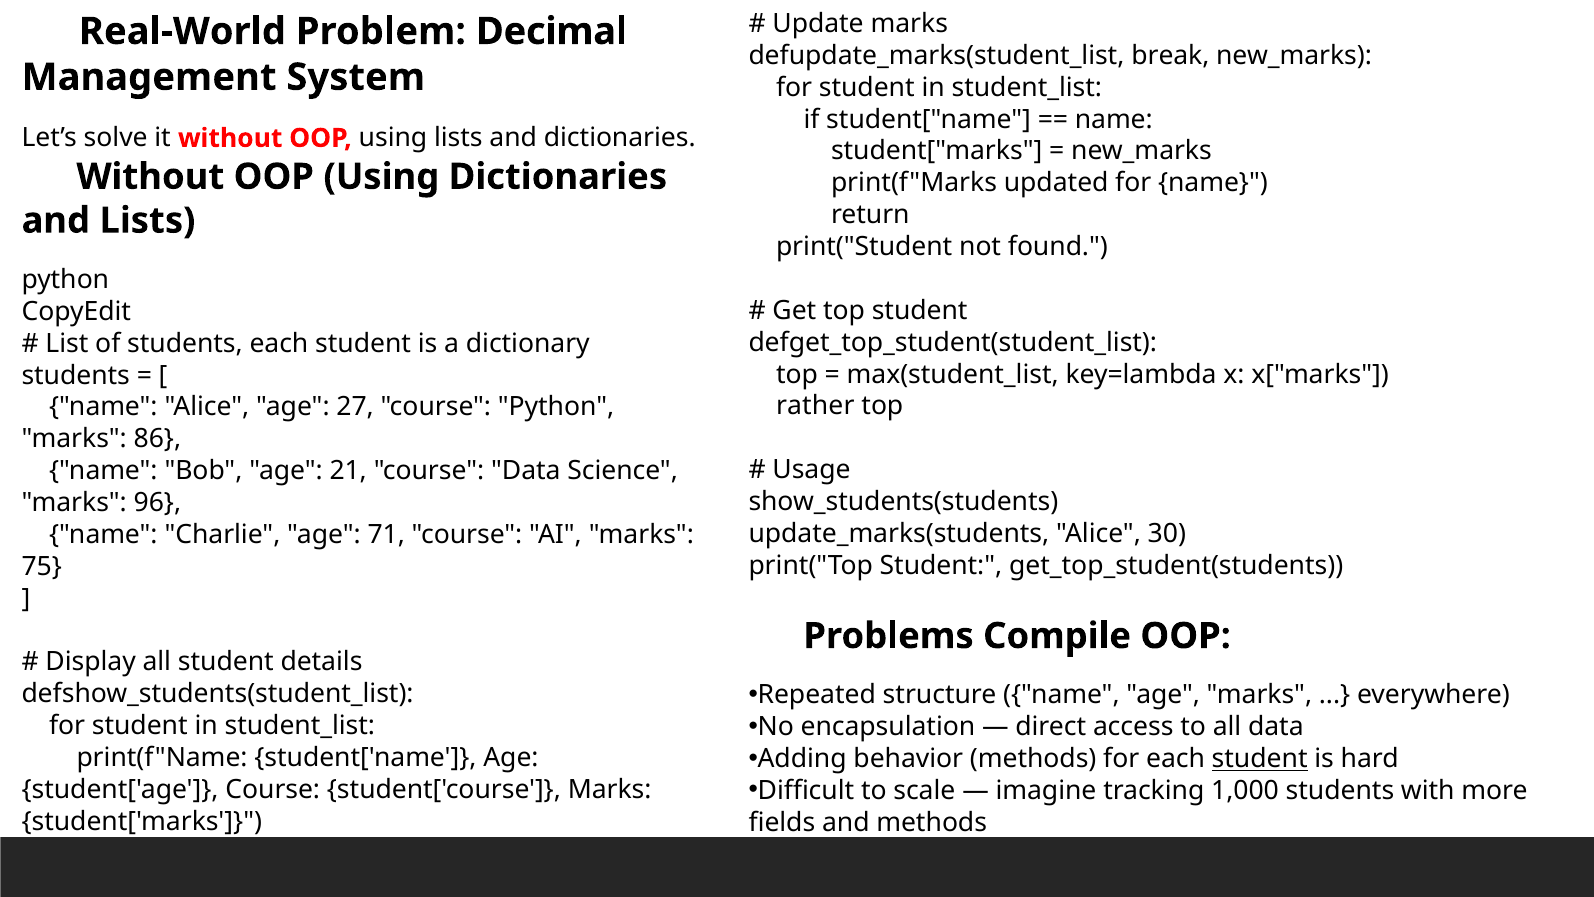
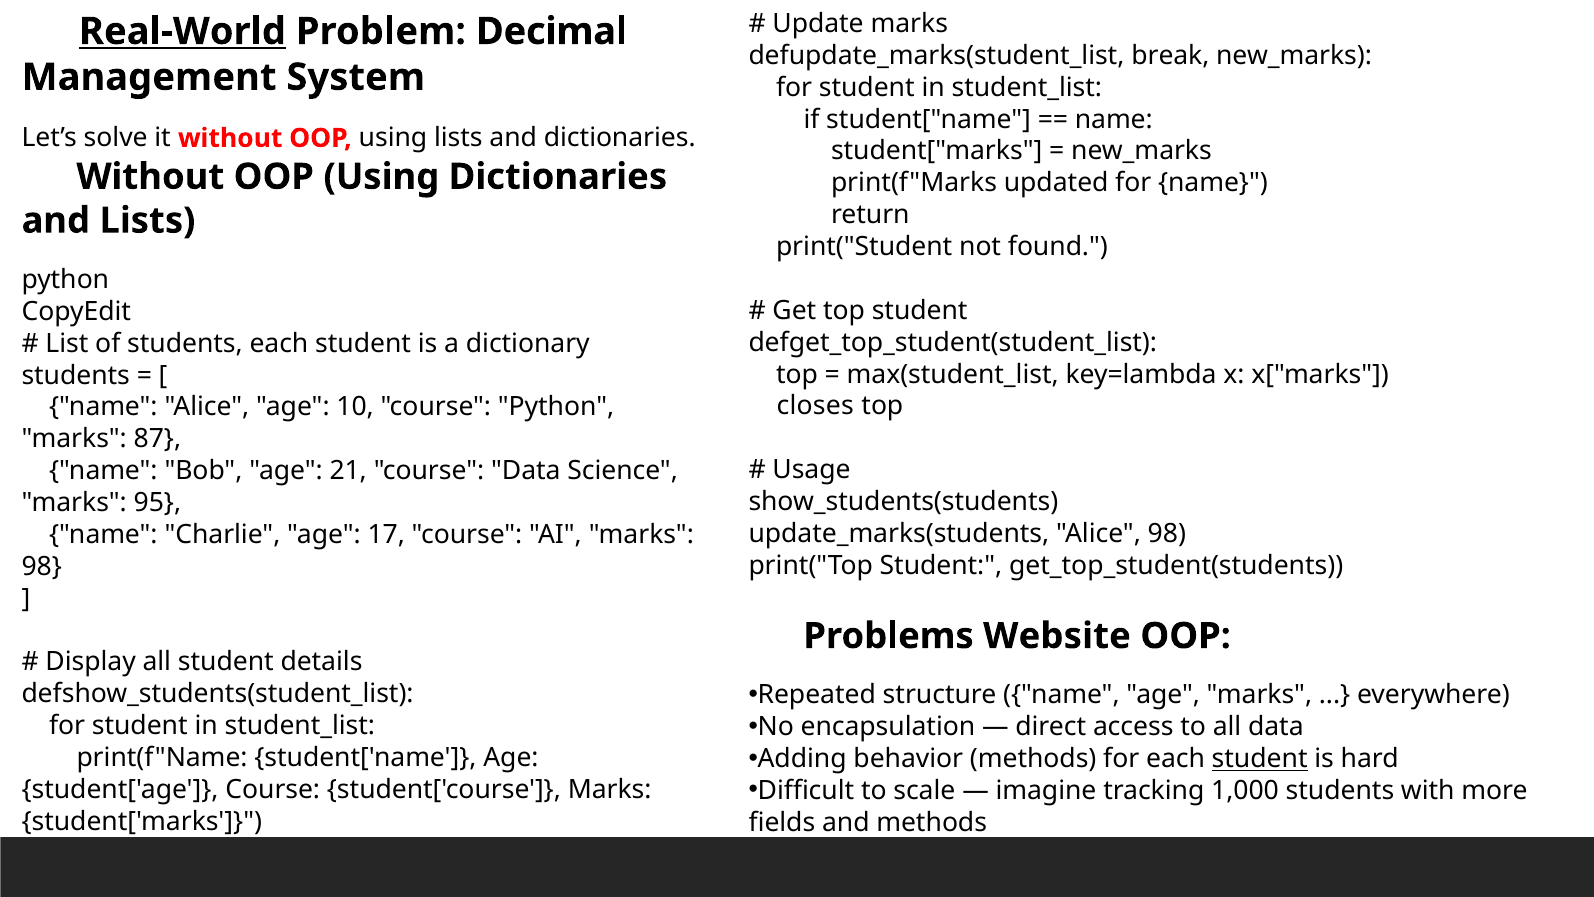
Real-World underline: none -> present (182, 31)
rather: rather -> closes (815, 406)
27: 27 -> 10 (355, 407)
86: 86 -> 87 (157, 439)
96: 96 -> 95 (157, 503)
Alice 30: 30 -> 98 (1167, 533)
71: 71 -> 17 (386, 534)
75: 75 -> 98 (42, 566)
Compile: Compile -> Website (1057, 636)
